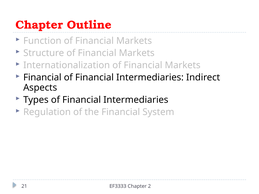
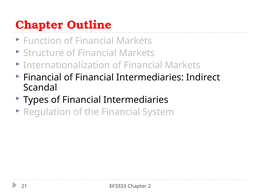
Aspects: Aspects -> Scandal (40, 88)
